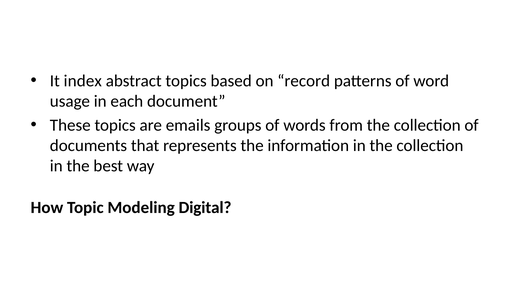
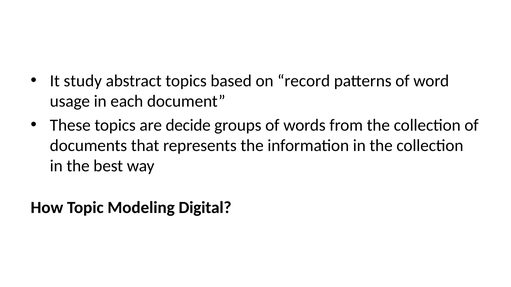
index: index -> study (83, 81)
emails: emails -> decide (188, 125)
